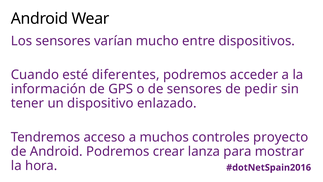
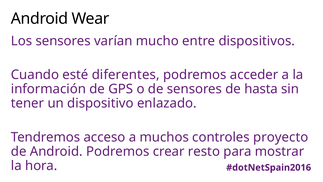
pedir: pedir -> hasta (261, 89)
lanza: lanza -> resto (204, 151)
